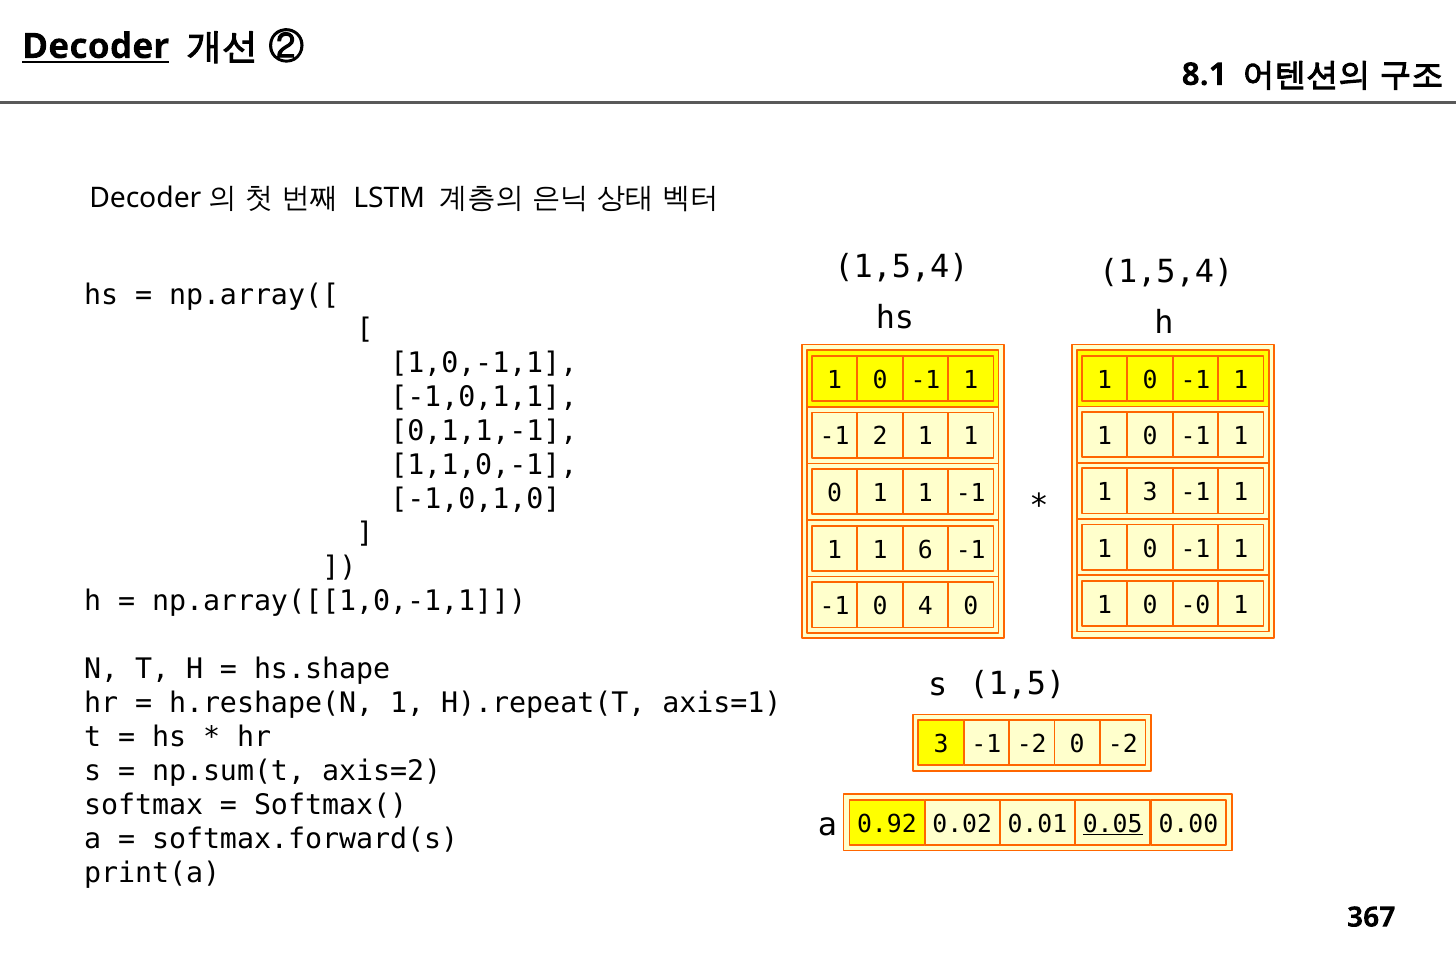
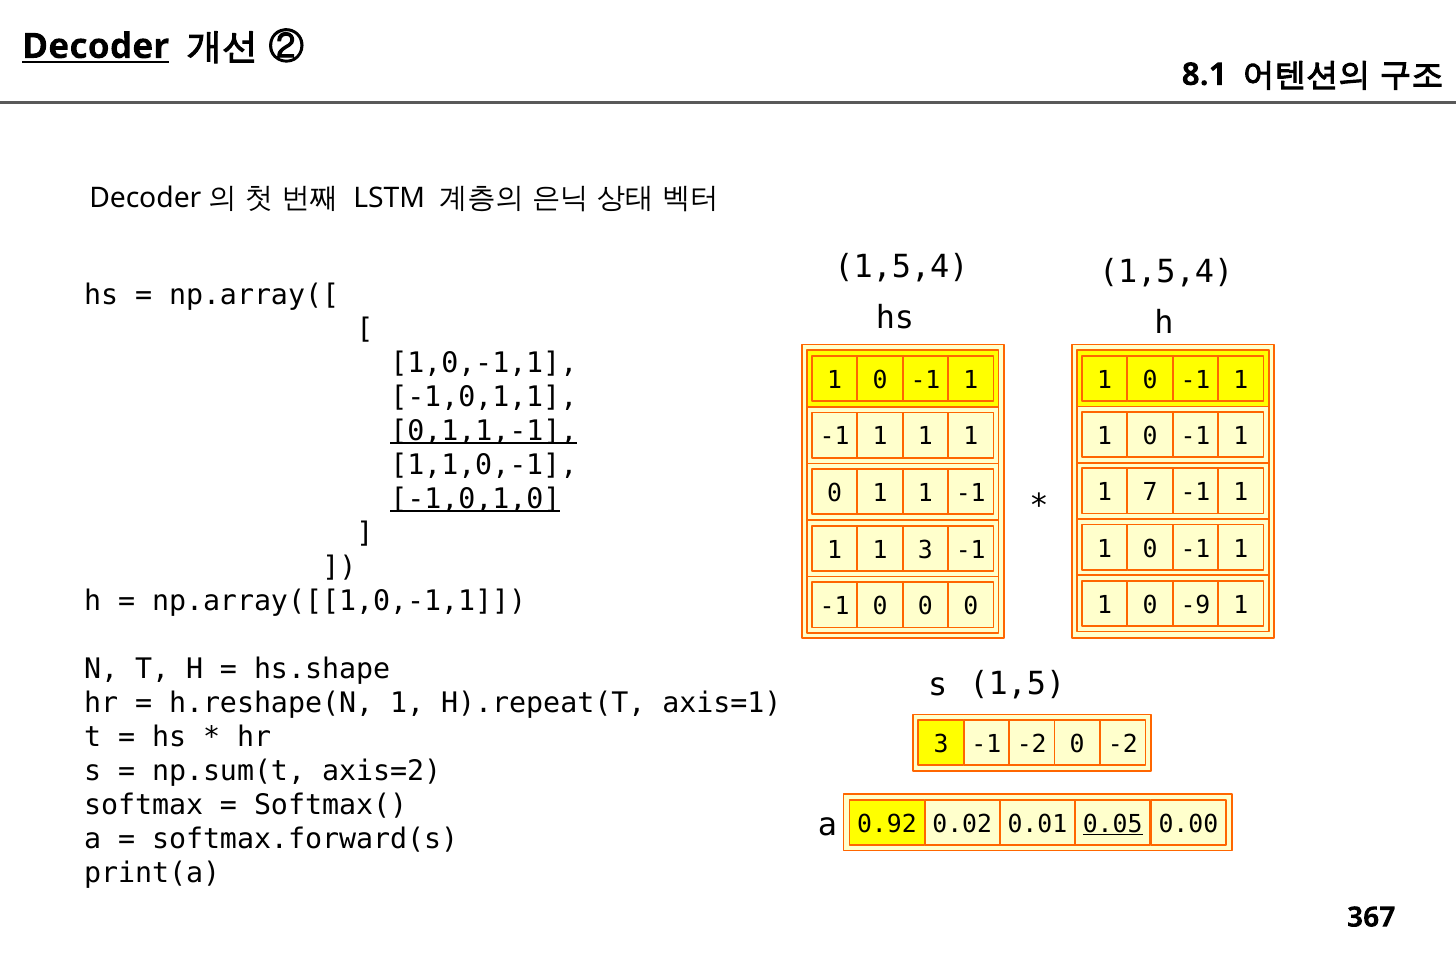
0,1,1,-1 underline: none -> present (484, 431)
2: 2 -> 1 (880, 437)
1 3: 3 -> 7 (1150, 493)
-1,0,1,0 underline: none -> present (475, 499)
1 6: 6 -> 3 (925, 550)
-0: -0 -> -9 (1196, 605)
-1 0 4: 4 -> 0 (925, 607)
